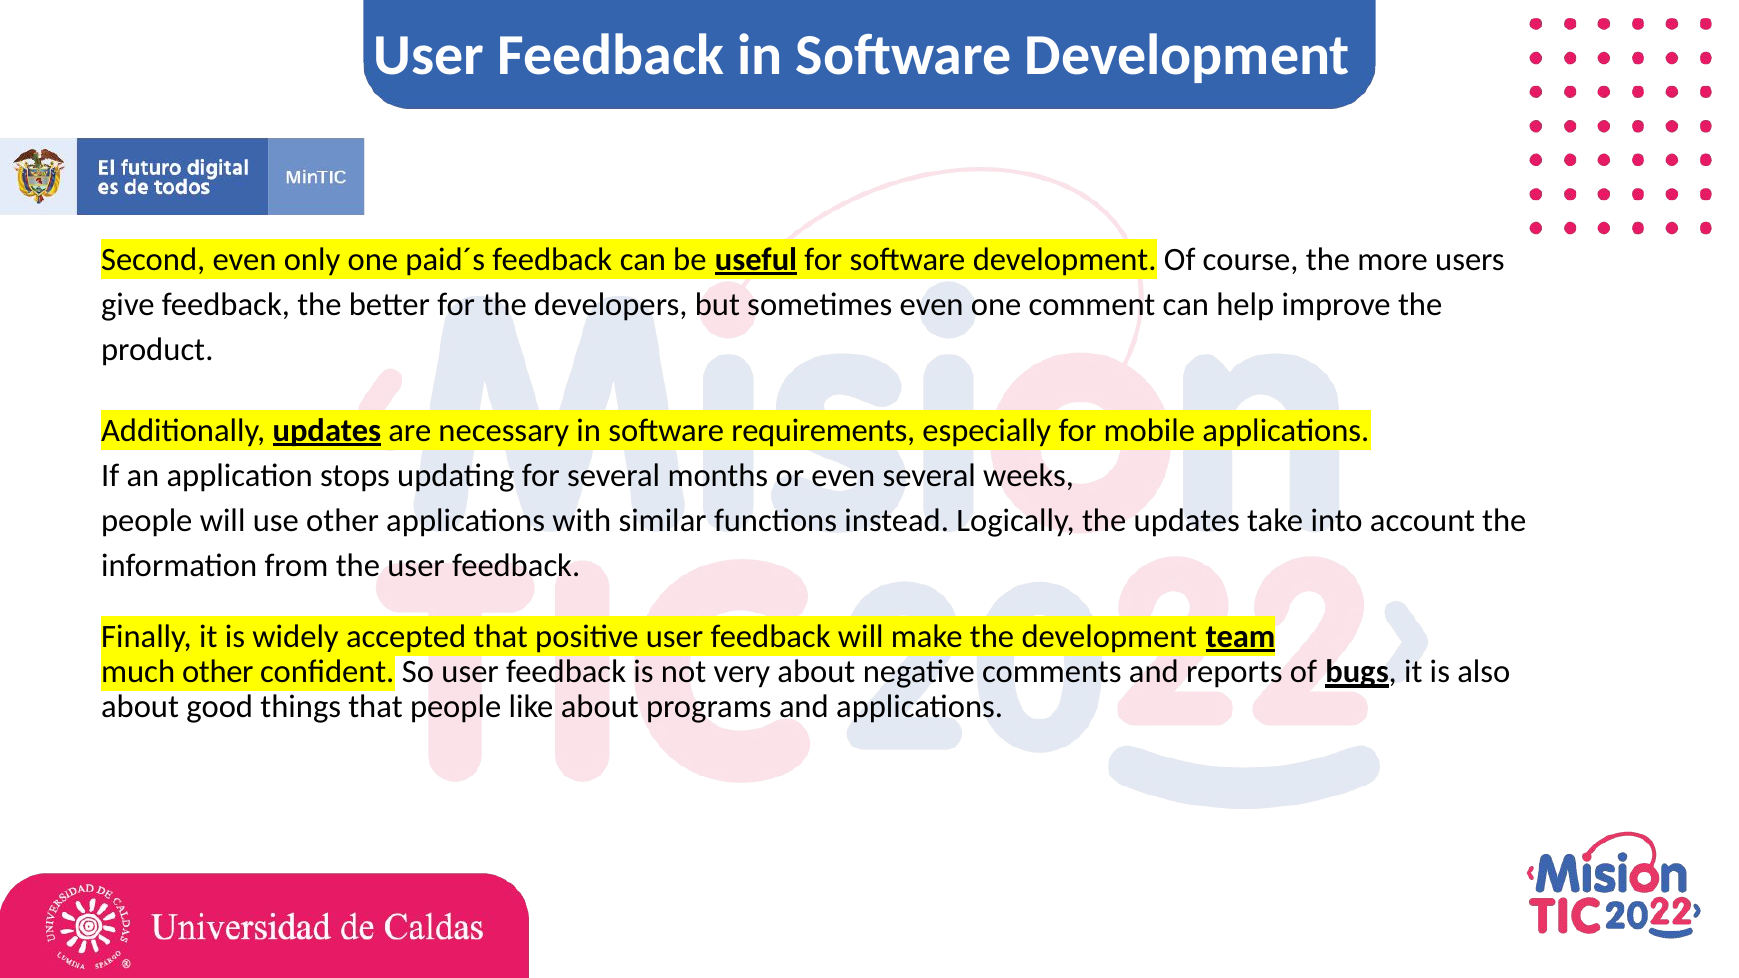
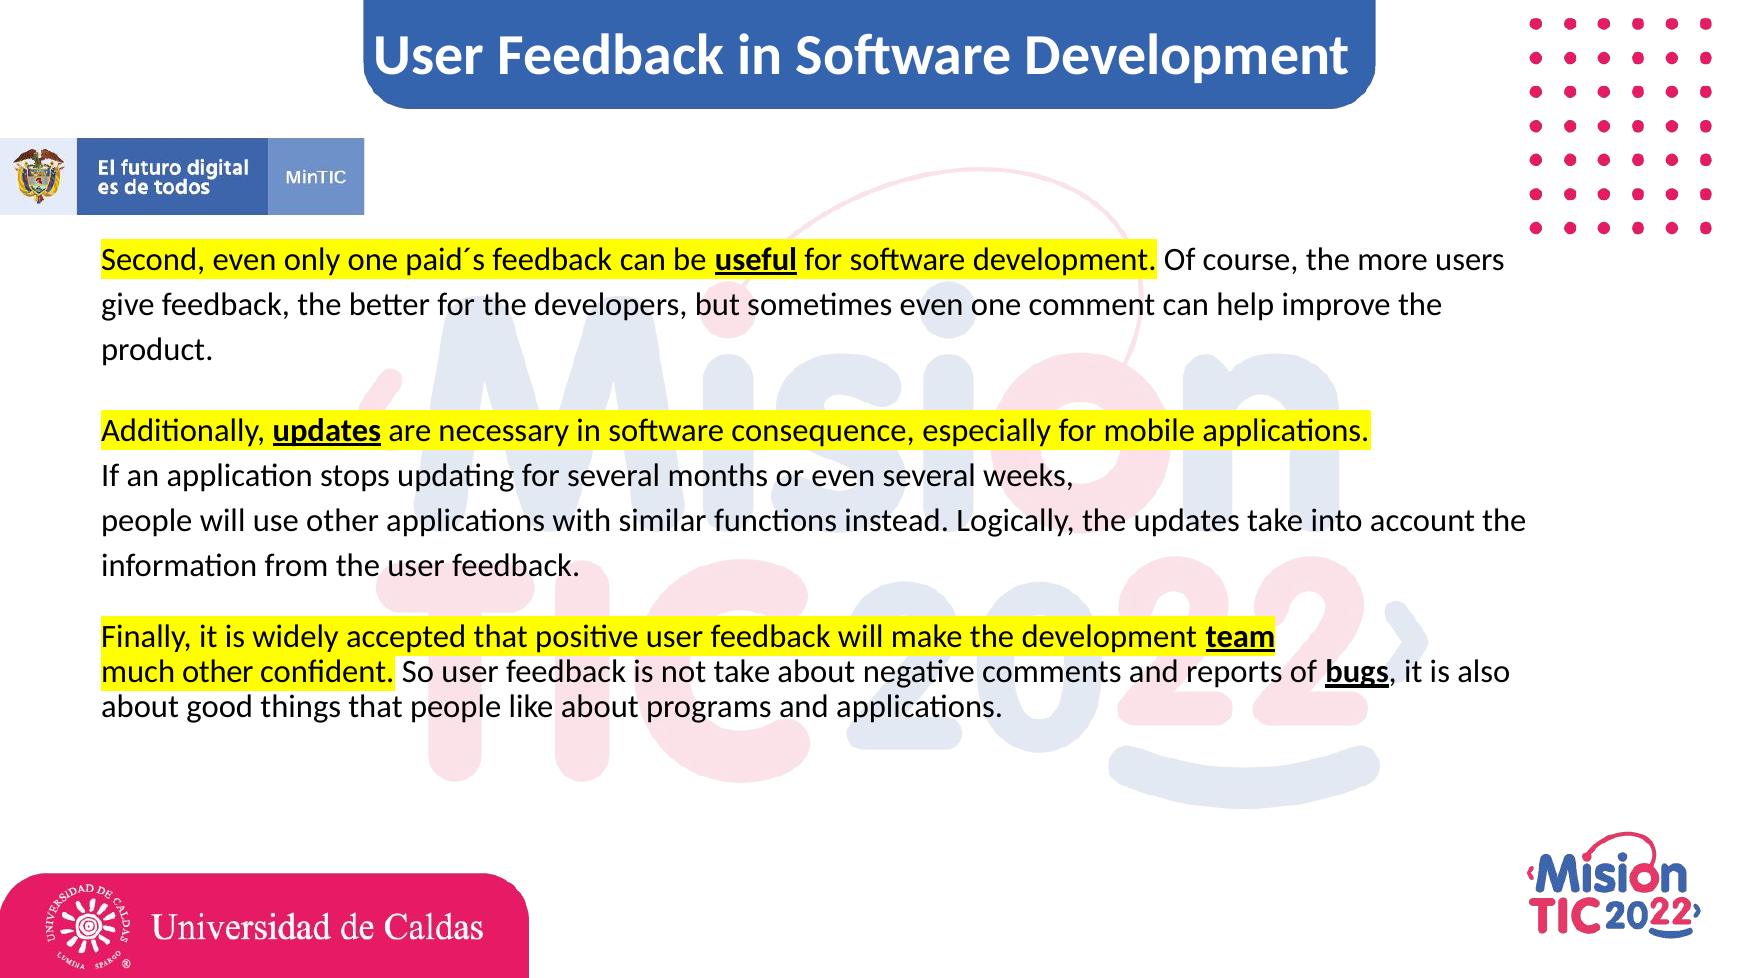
requirements: requirements -> consequence (823, 431)
not very: very -> take (742, 672)
